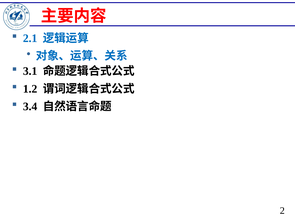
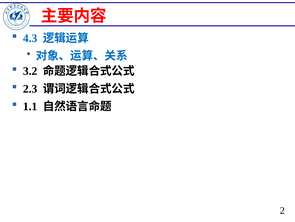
2.1: 2.1 -> 4.3 (30, 38)
3.1: 3.1 -> 3.2 (30, 71)
1.2: 1.2 -> 2.3 (30, 89)
3.4: 3.4 -> 1.1 (30, 106)
